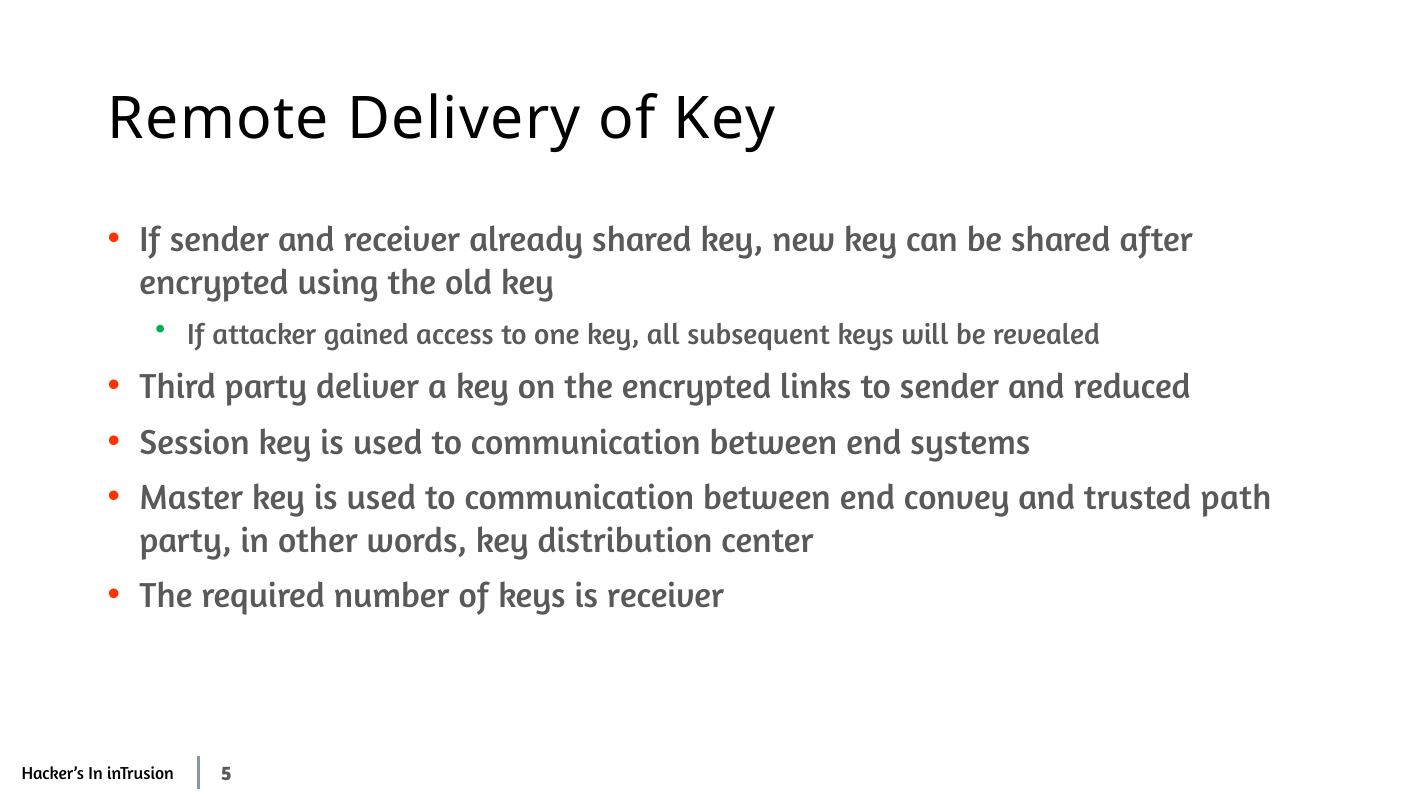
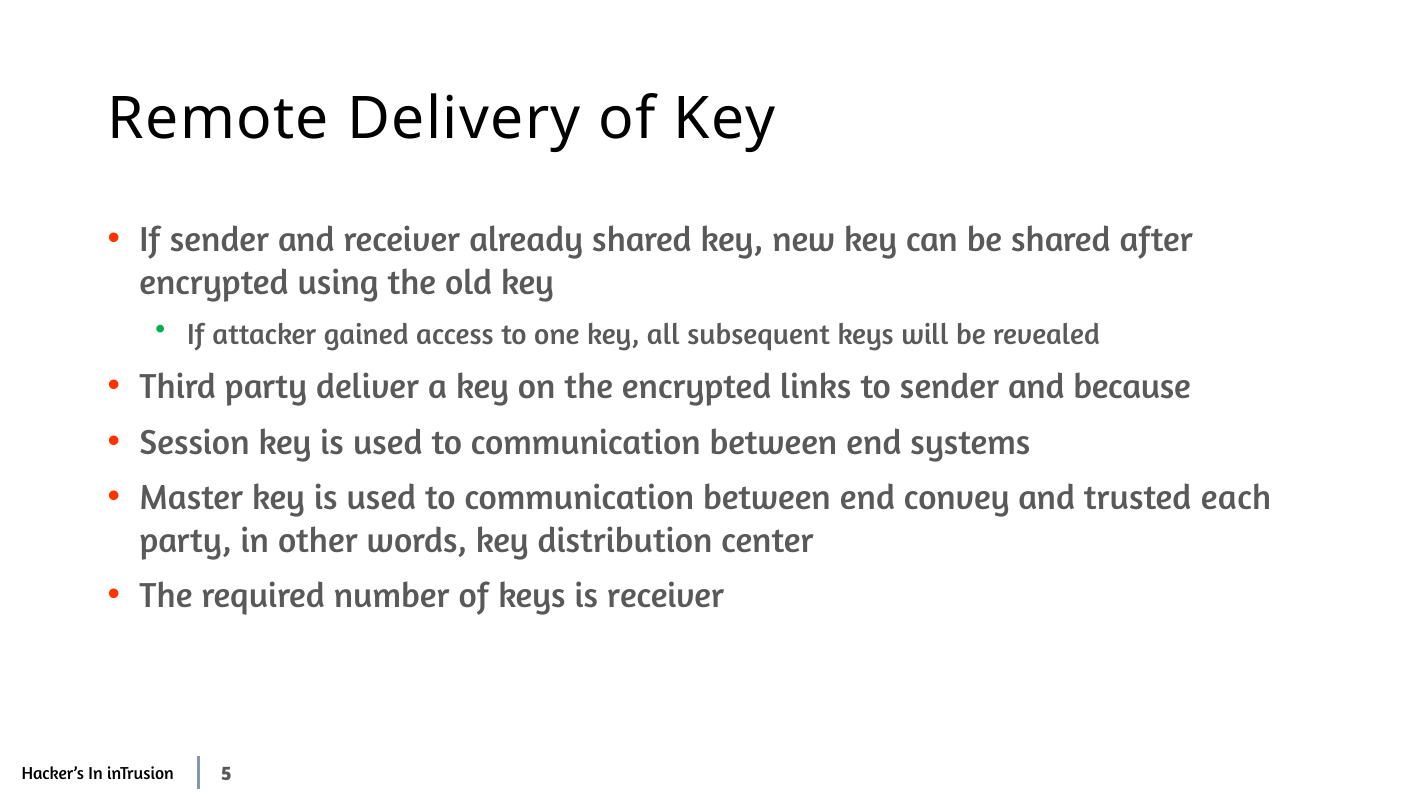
reduced: reduced -> because (1132, 387)
path: path -> each (1236, 498)
